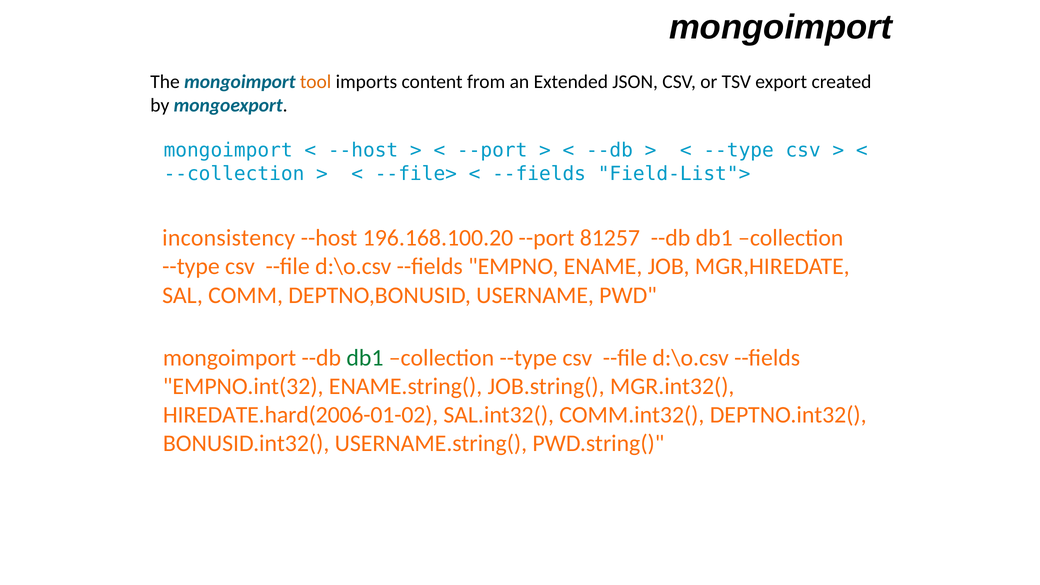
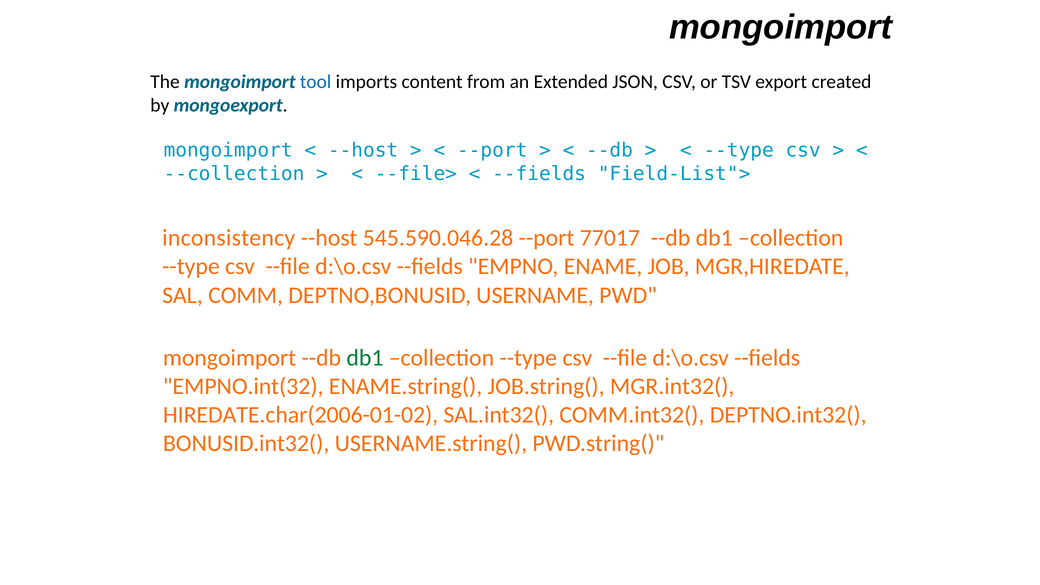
tool colour: orange -> blue (316, 82)
196.168.100.20: 196.168.100.20 -> 545.590.046.28 (438, 238)
81257: 81257 -> 77017 (610, 238)
HIREDATE.hard(2006-01-02: HIREDATE.hard(2006-01-02 -> HIREDATE.char(2006-01-02 (301, 415)
